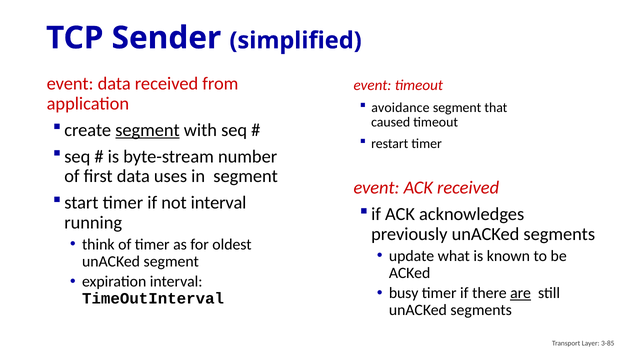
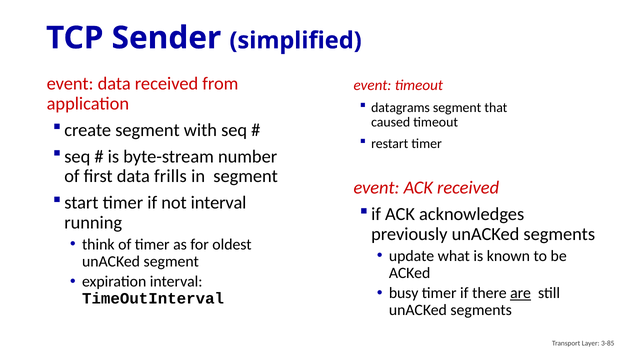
avoidance: avoidance -> datagrams (401, 107)
segment underline: present -> none (147, 130)
uses: uses -> frills (170, 176)
